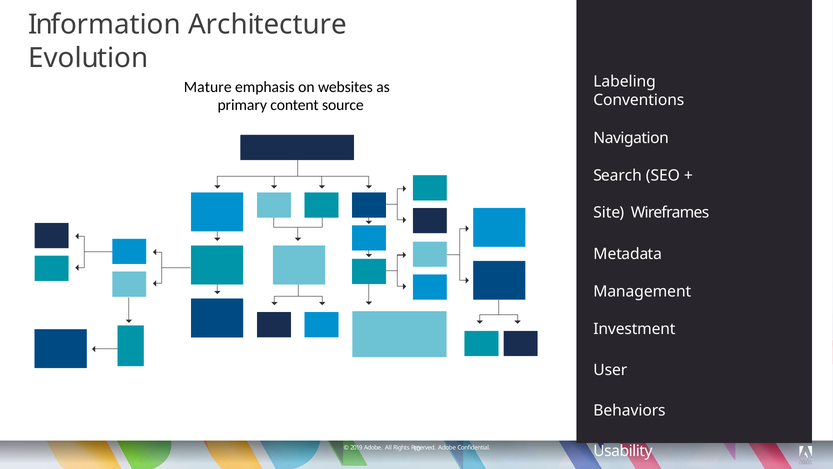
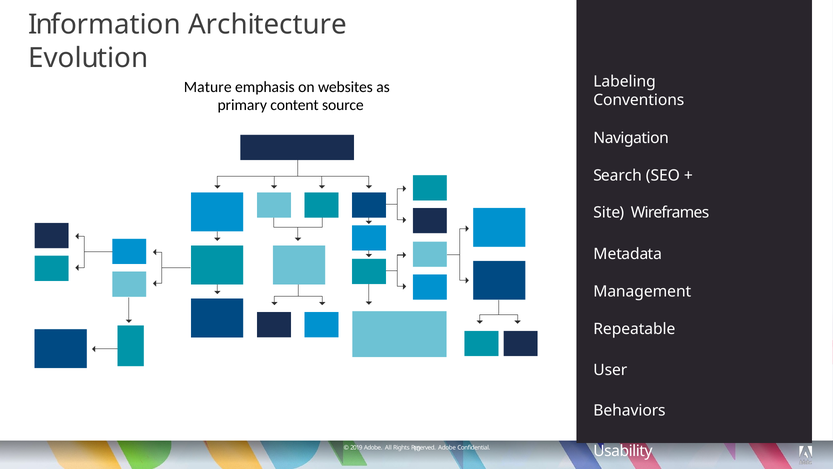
Investment: Investment -> Repeatable (634, 329)
